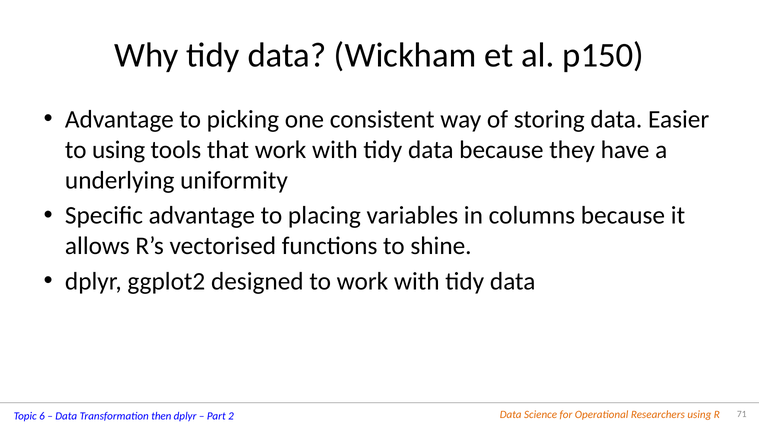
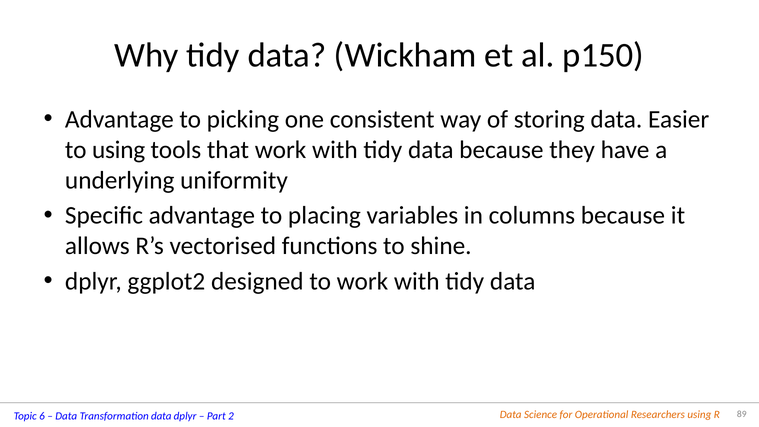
then: then -> data (161, 416)
71: 71 -> 89 (742, 414)
